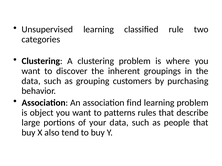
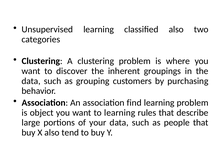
classified rule: rule -> also (176, 30)
to patterns: patterns -> learning (120, 113)
